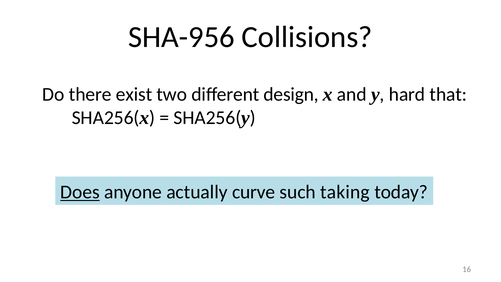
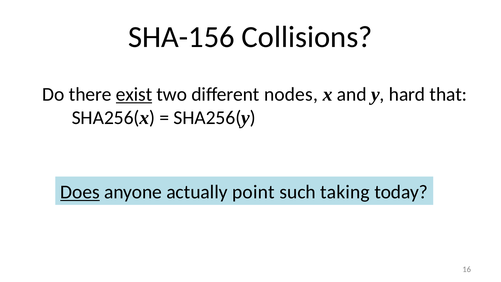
SHA-956: SHA-956 -> SHA-156 (181, 37)
exist underline: none -> present (134, 94)
design: design -> nodes (291, 94)
curve: curve -> point (253, 192)
